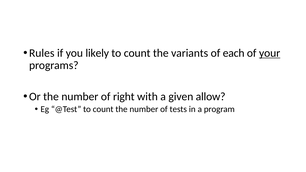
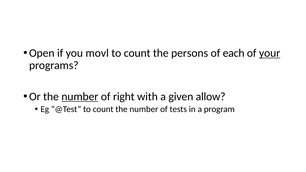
Rules: Rules -> Open (42, 53)
likely: likely -> movl (97, 53)
variants: variants -> persons (190, 53)
number underline: none -> present (80, 97)
